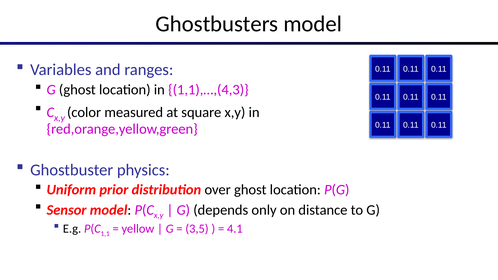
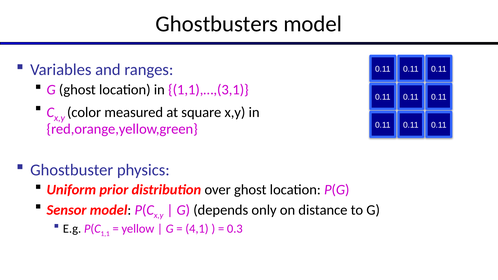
1,1),…,(4,3: 1,1),…,(4,3 -> 1,1),…,(3,1 (208, 90)
3,5: 3,5 -> 4,1 (197, 229)
4.1: 4.1 -> 0.3 (235, 229)
